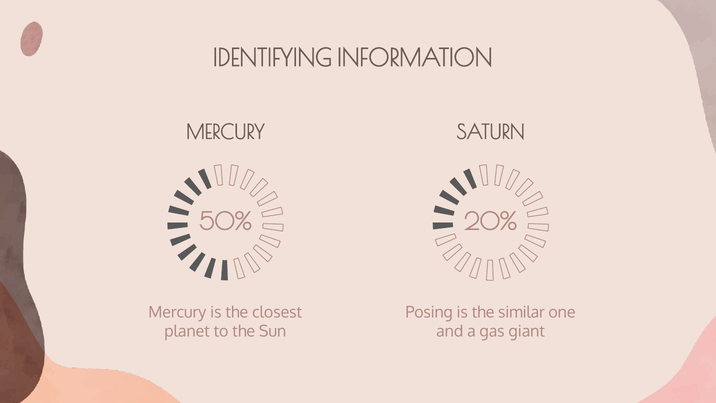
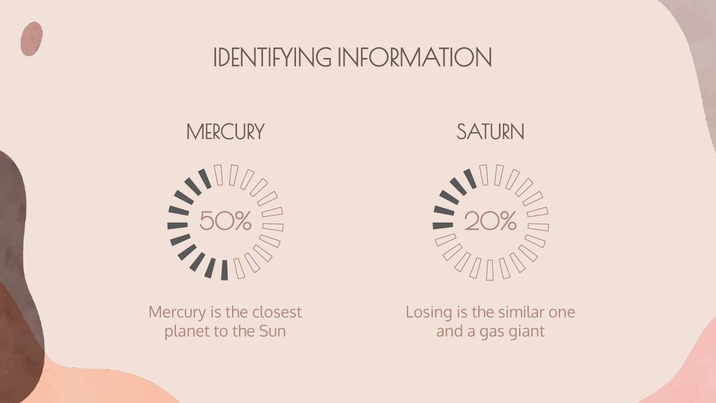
Posing: Posing -> Losing (429, 312)
